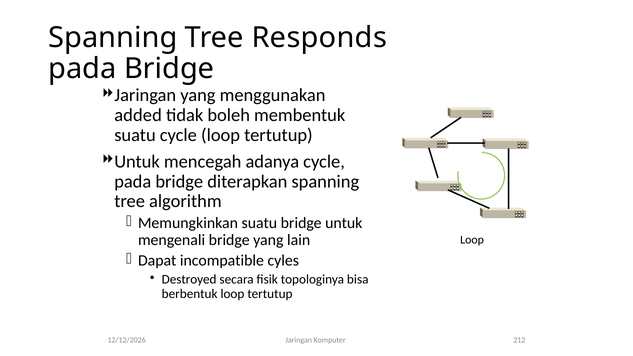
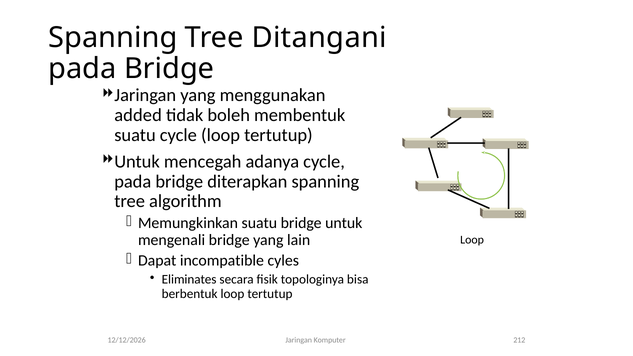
Responds: Responds -> Ditangani (319, 37)
Destroyed: Destroyed -> Eliminates (189, 280)
